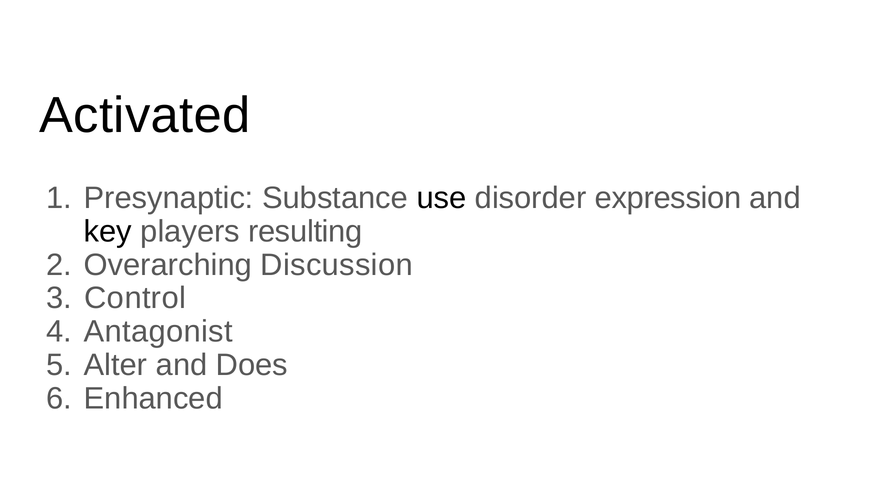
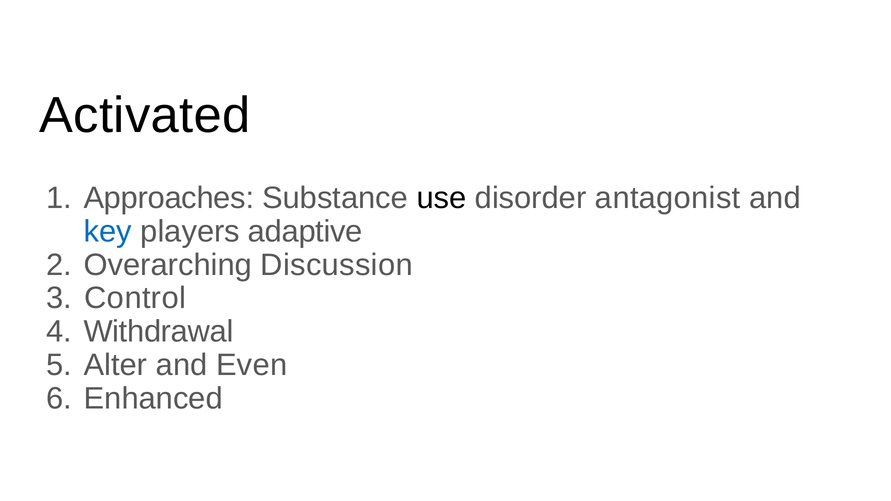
Presynaptic: Presynaptic -> Approaches (169, 198)
expression: expression -> antagonist (668, 198)
key colour: black -> blue (108, 232)
resulting: resulting -> adaptive (305, 232)
Antagonist: Antagonist -> Withdrawal (159, 332)
Does: Does -> Even (252, 365)
